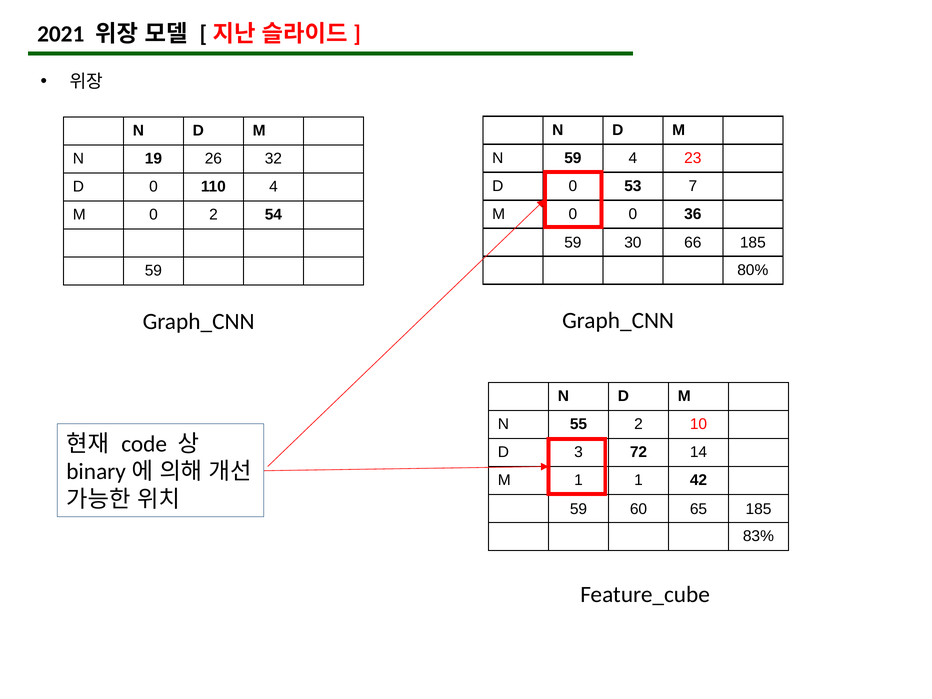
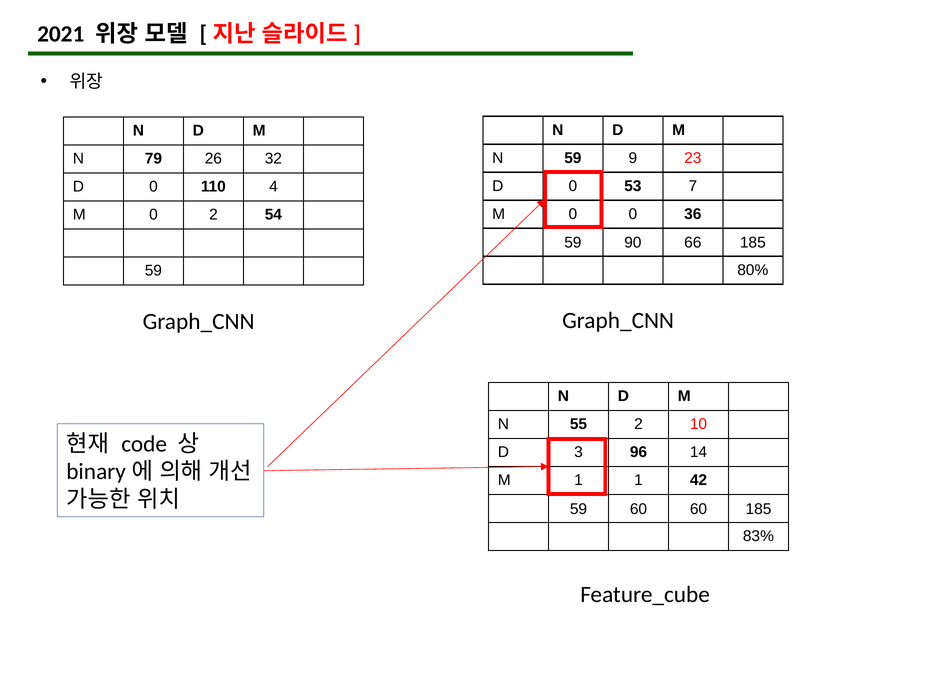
59 4: 4 -> 9 (633, 158)
19: 19 -> 79 (153, 159)
30: 30 -> 90 (633, 243)
72: 72 -> 96 (639, 452)
60 65: 65 -> 60 (699, 509)
